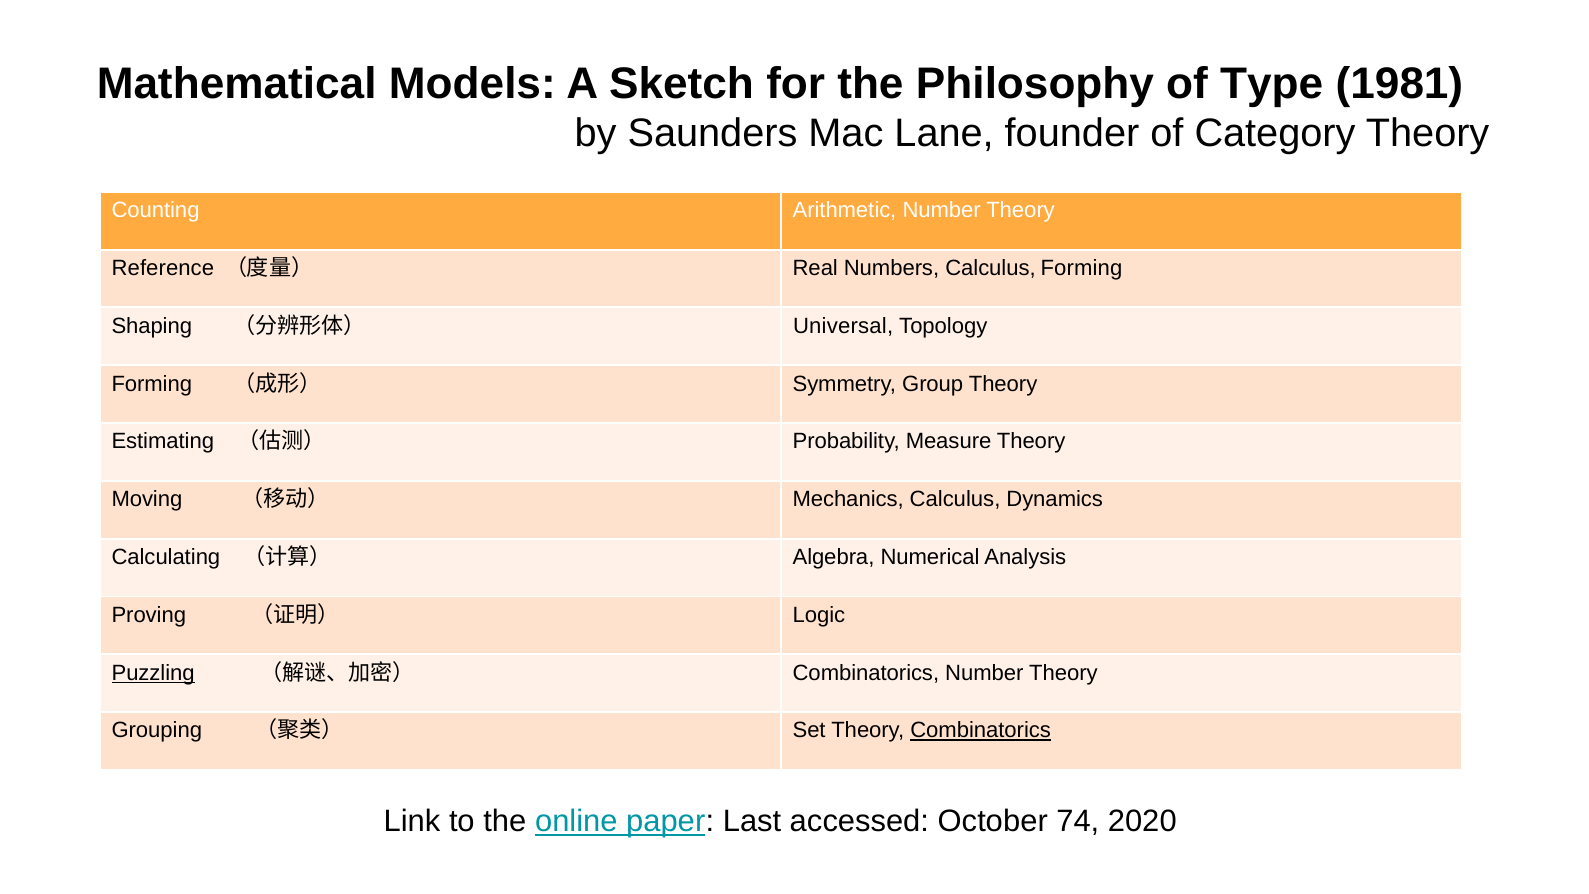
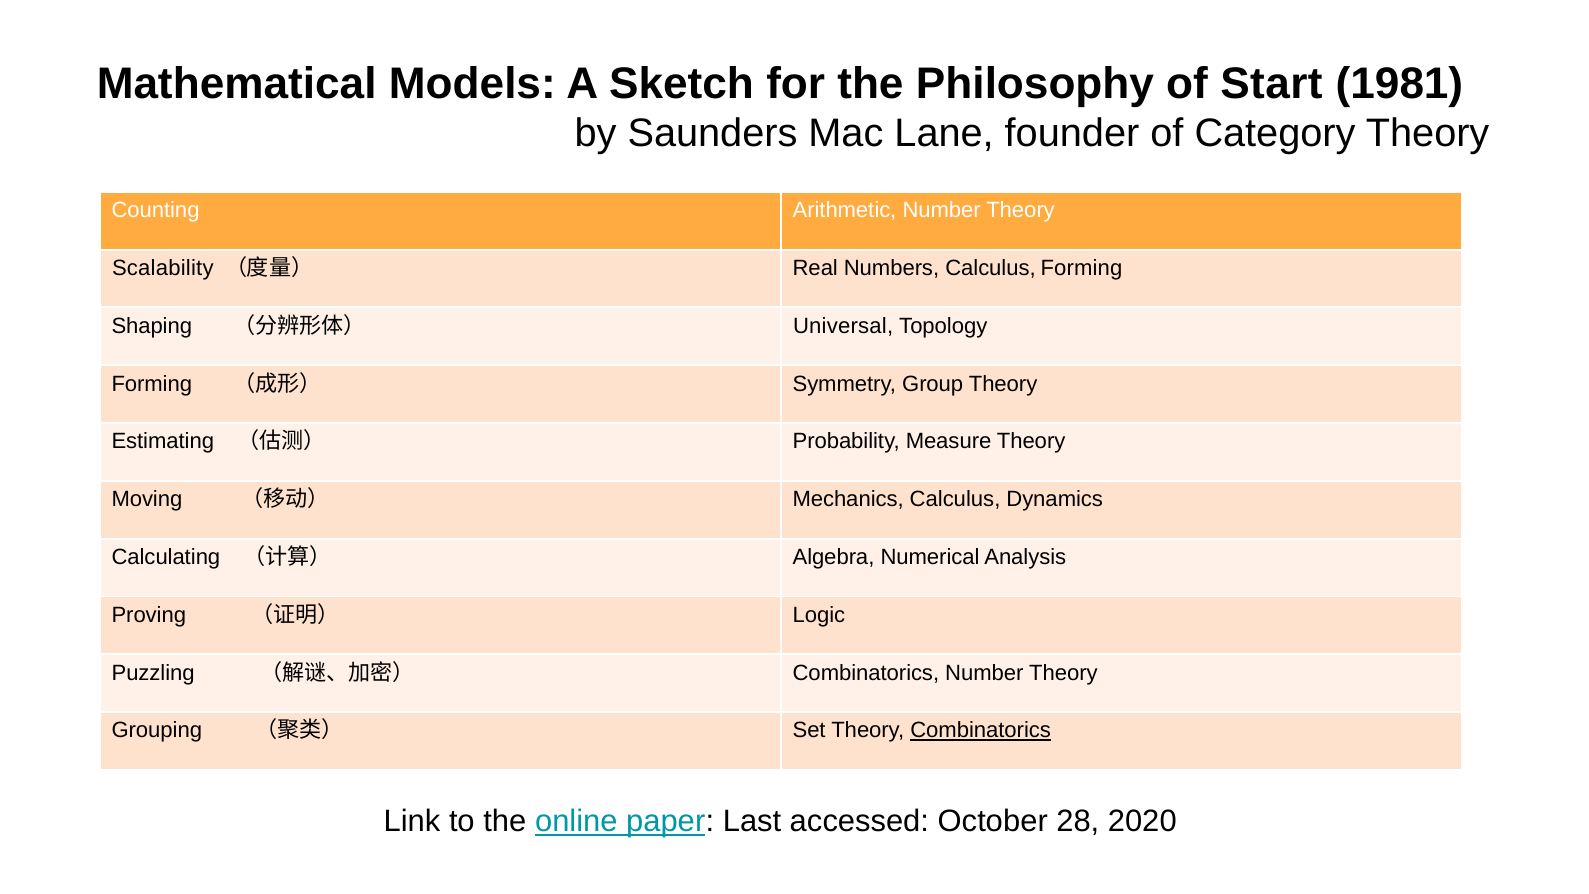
Type: Type -> Start (1272, 84)
Reference: Reference -> Scalability (163, 268)
Puzzling underline: present -> none (153, 673)
74: 74 -> 28 (1078, 821)
